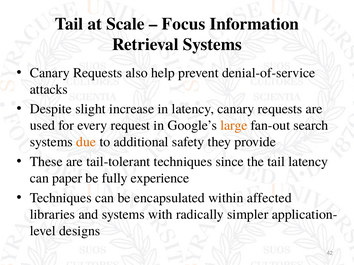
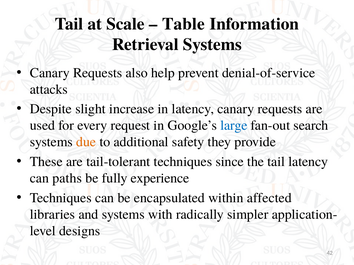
Focus: Focus -> Table (183, 24)
large colour: orange -> blue (234, 126)
paper: paper -> paths (67, 178)
